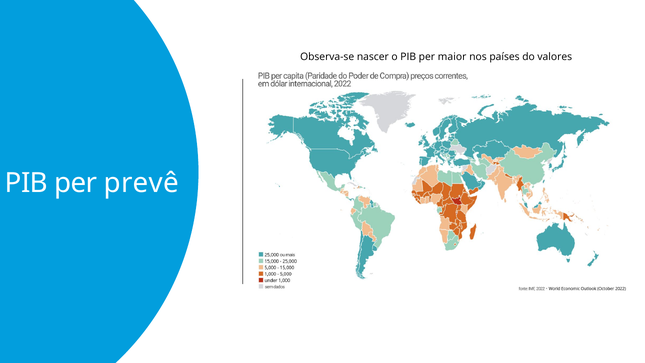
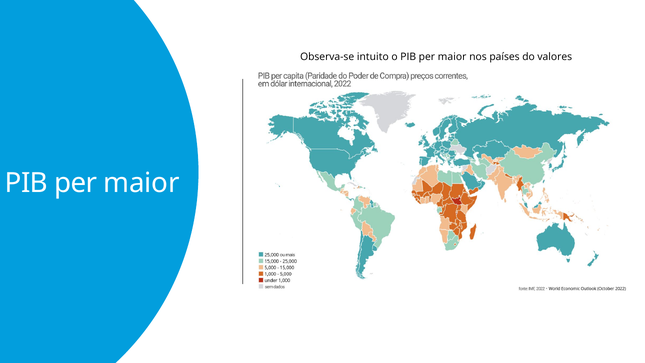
nascer: nascer -> intuito (373, 57)
prevê: prevê -> maior (141, 183)
